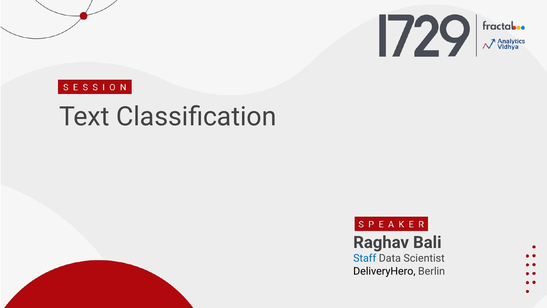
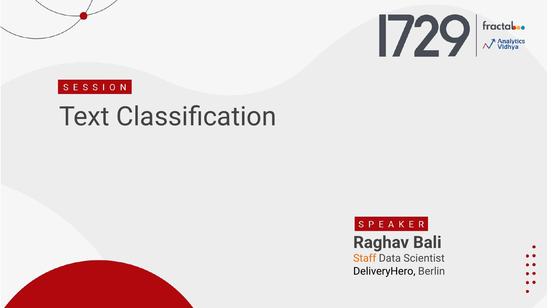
Staff colour: blue -> orange (365, 258)
